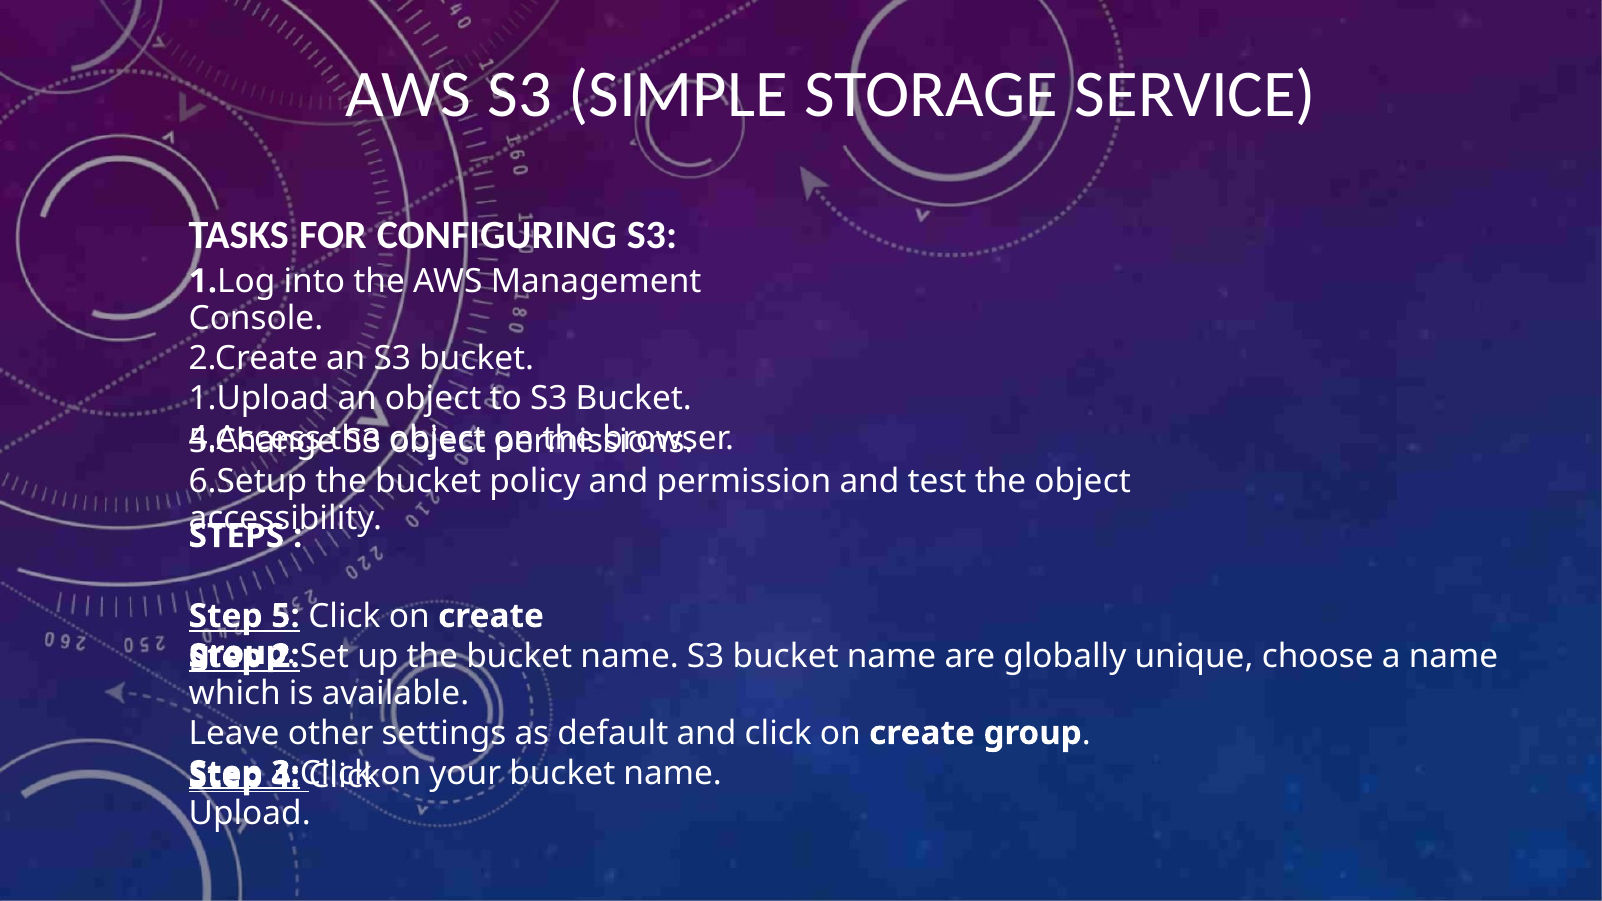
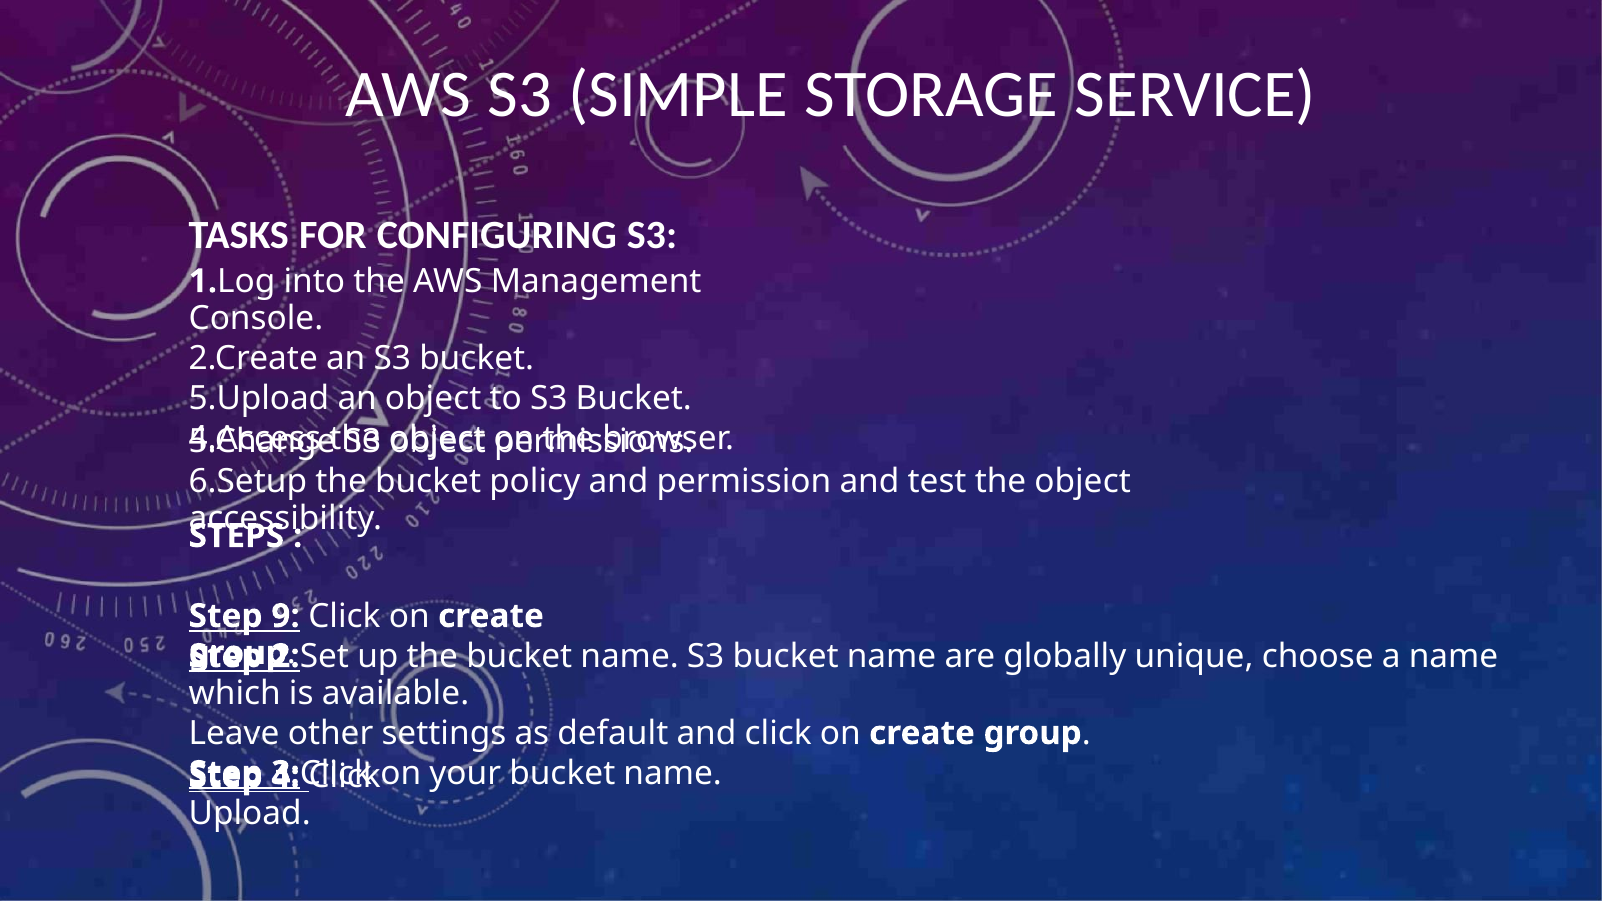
1.Upload: 1.Upload -> 5.Upload (259, 398)
5: 5 -> 9 (286, 616)
